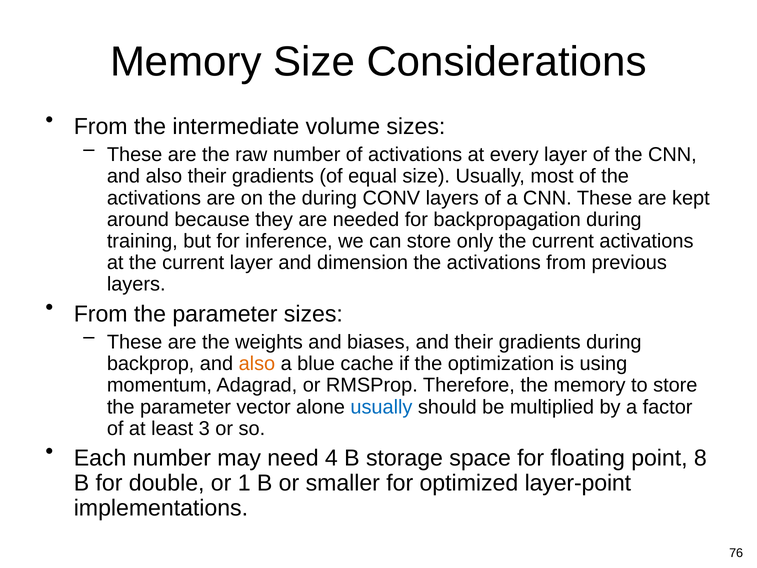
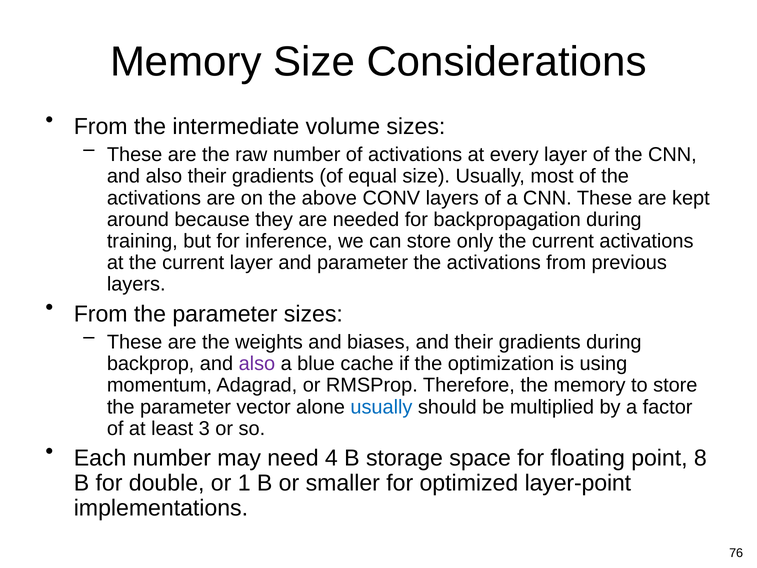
the during: during -> above (329, 198)
and dimension: dimension -> parameter (363, 263)
also colour: orange -> purple (257, 364)
